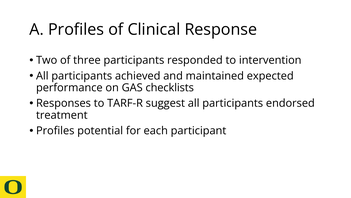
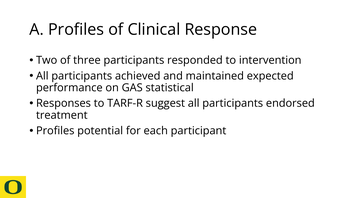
checklists: checklists -> statistical (170, 88)
